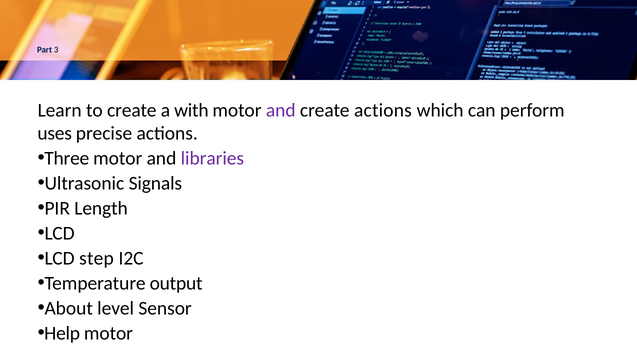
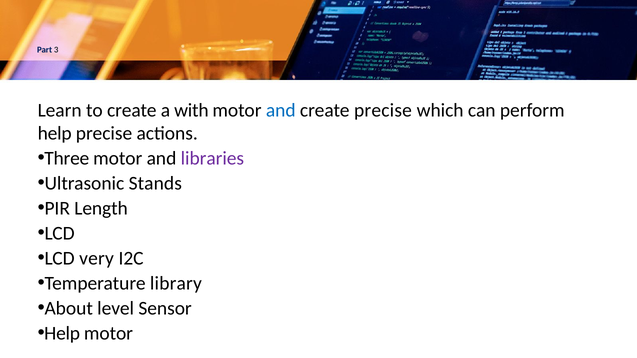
and colour: purple -> blue (281, 110)
create actions: actions -> precise (383, 110)
uses: uses -> help (55, 134)
Signals: Signals -> Stands (155, 184)
step: step -> very (97, 259)
output: output -> library (176, 283)
